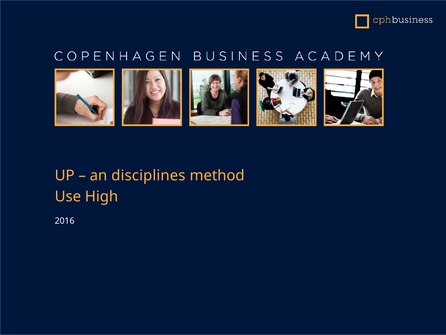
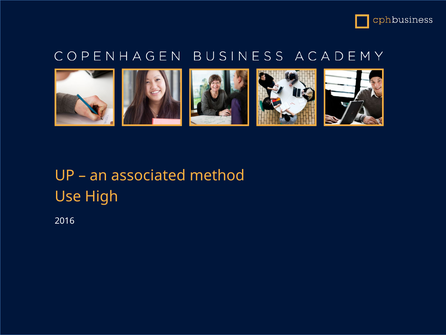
disciplines: disciplines -> associated (148, 175)
